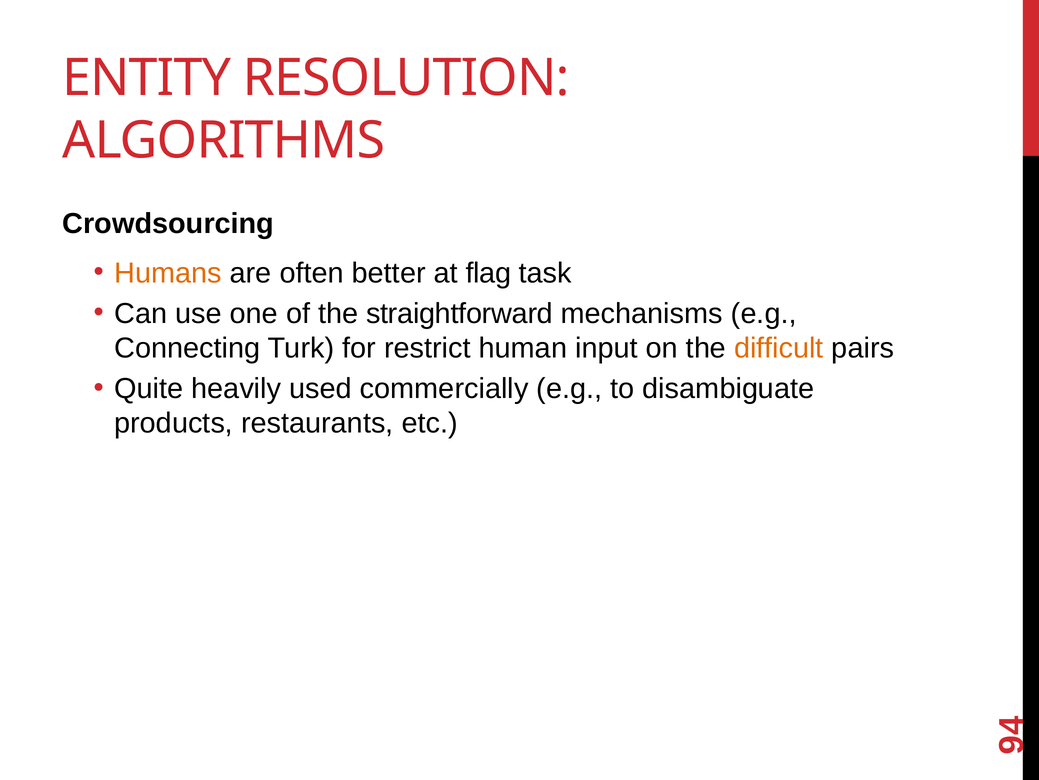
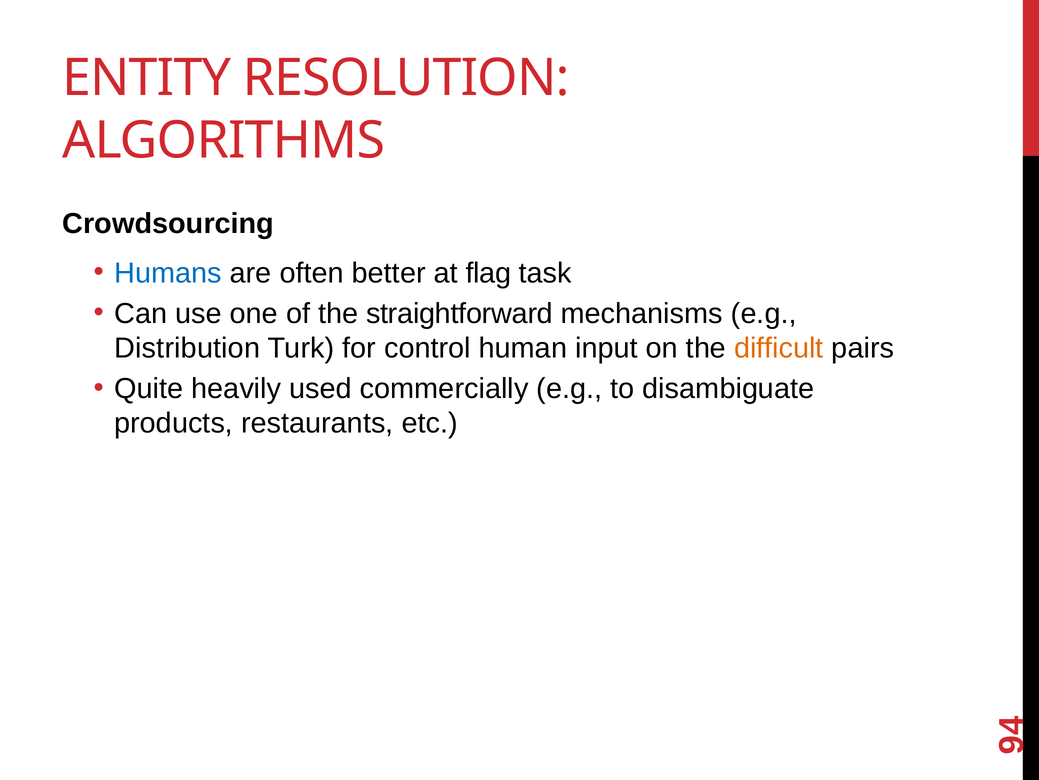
Humans colour: orange -> blue (168, 273)
Connecting: Connecting -> Distribution (187, 348)
restrict: restrict -> control (427, 348)
